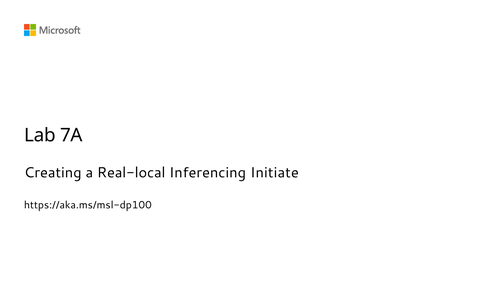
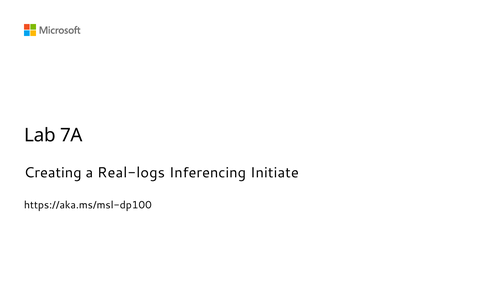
Real-local: Real-local -> Real-logs (131, 173)
